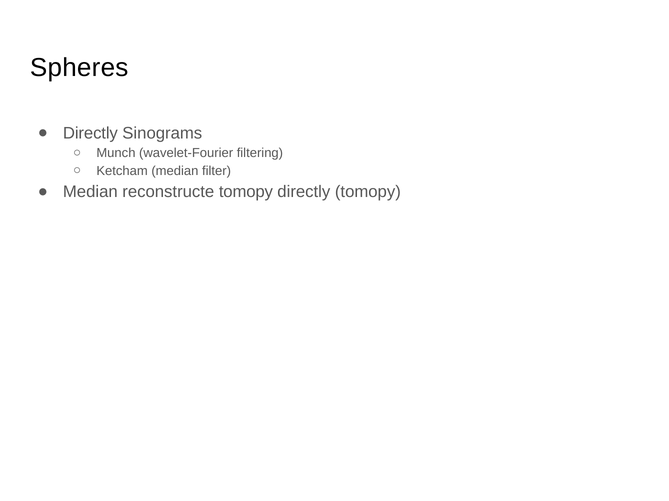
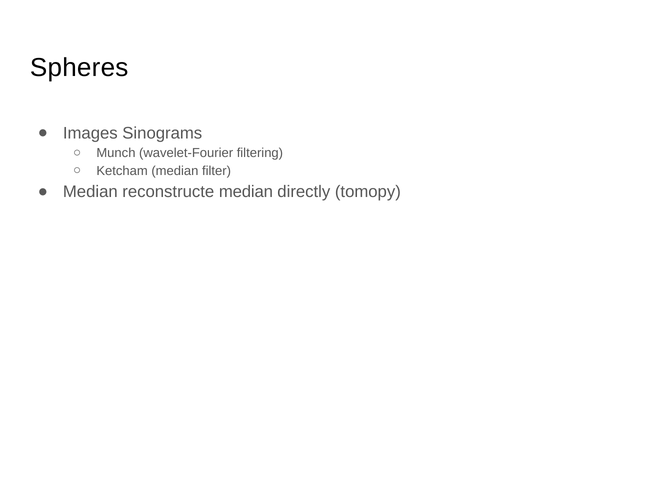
Directly: Directly -> Images (90, 133)
reconstructe tomopy: tomopy -> median (246, 192)
